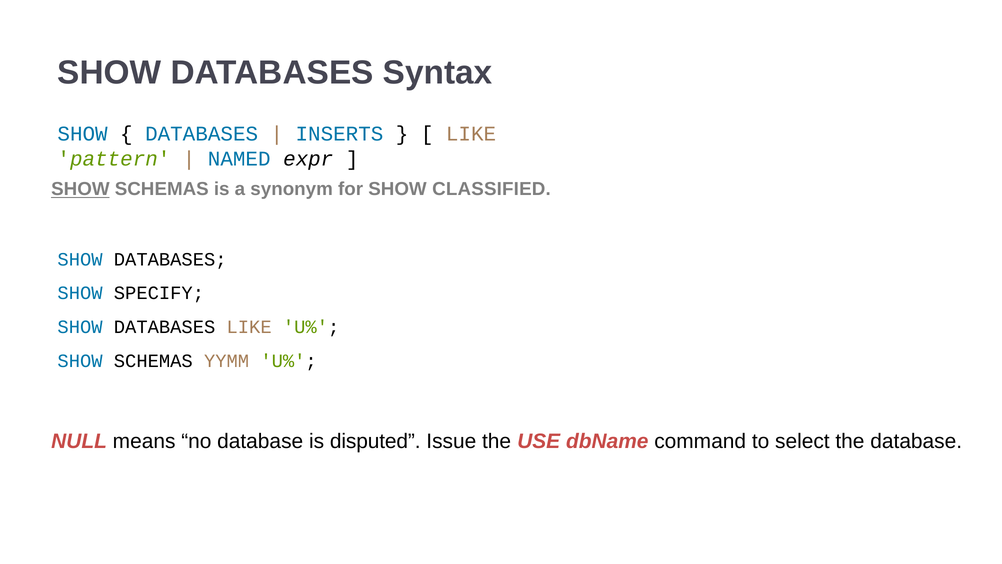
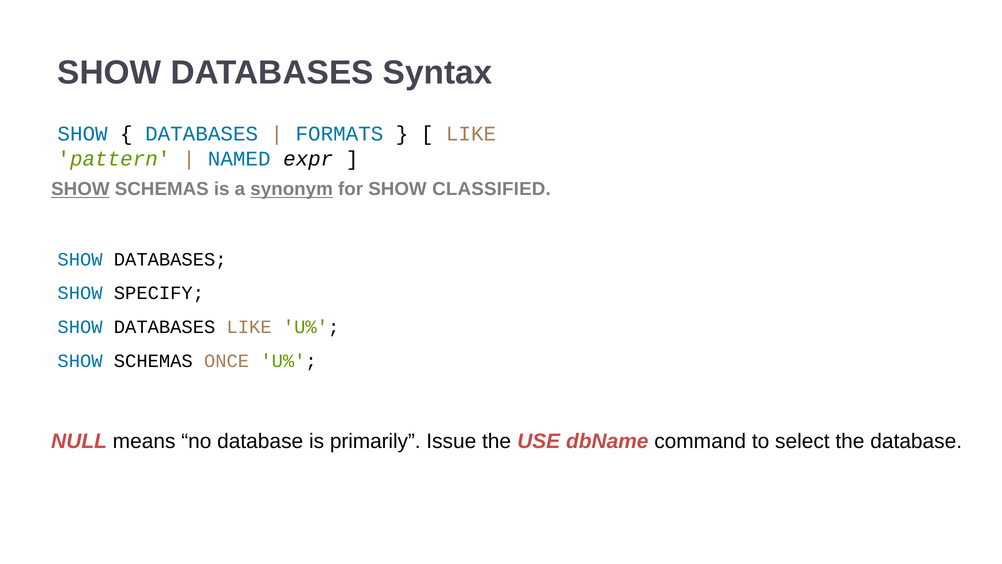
INSERTS: INSERTS -> FORMATS (339, 134)
synonym underline: none -> present (292, 189)
YYMM: YYMM -> ONCE (227, 361)
disputed: disputed -> primarily (375, 441)
